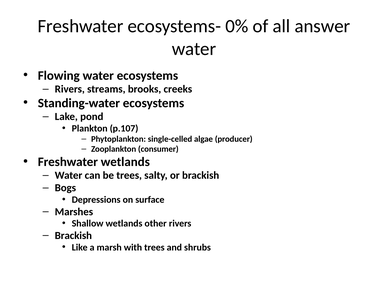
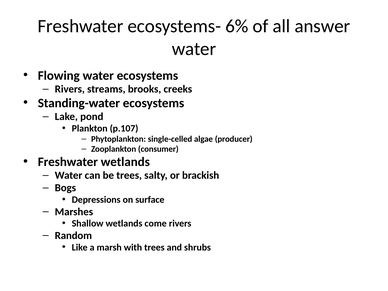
0%: 0% -> 6% (237, 26)
other: other -> come (156, 224)
Brackish: Brackish -> Random (73, 235)
